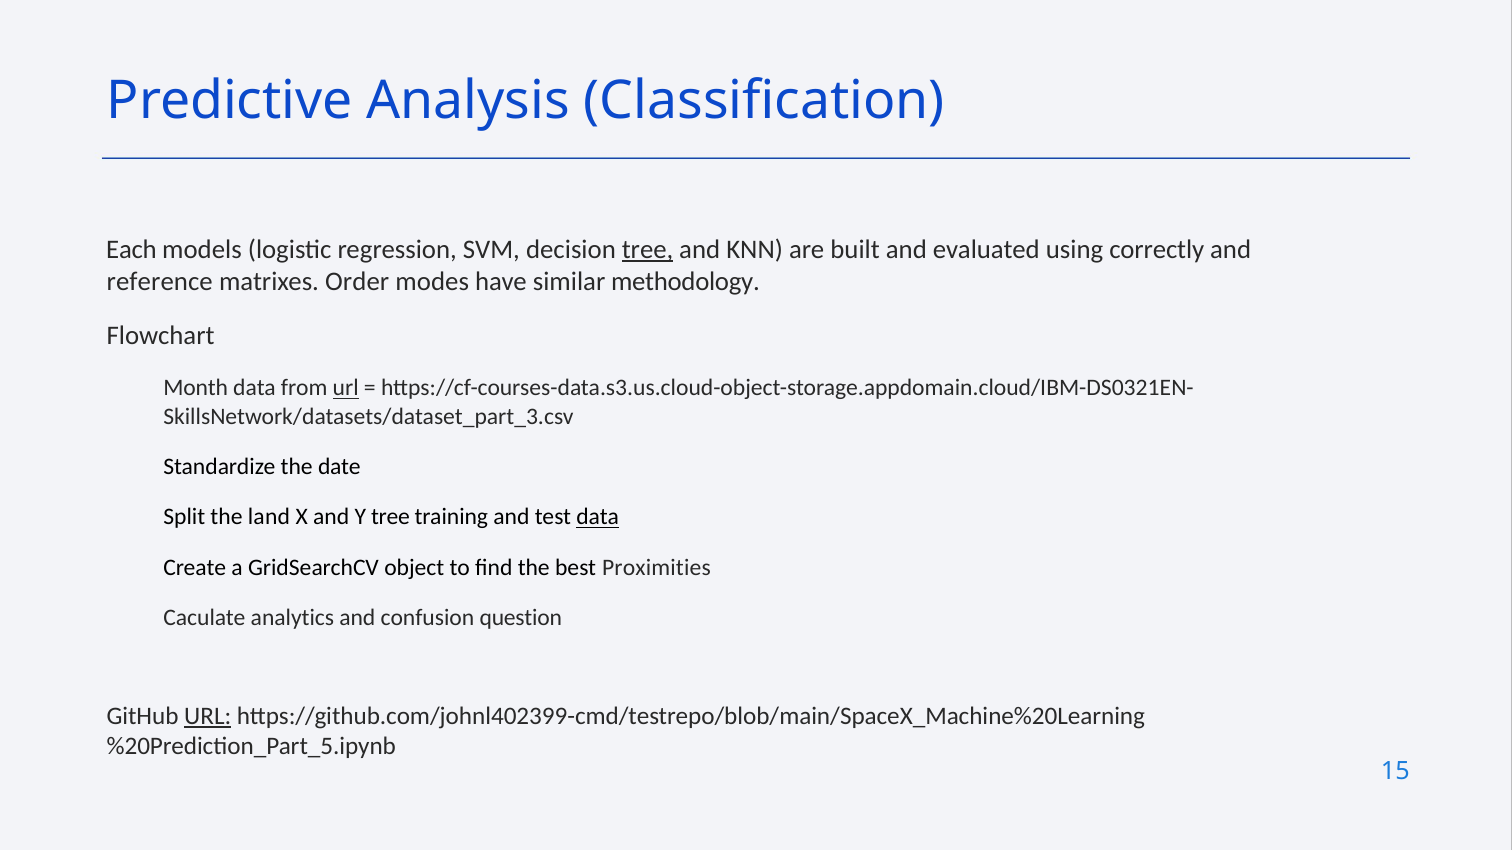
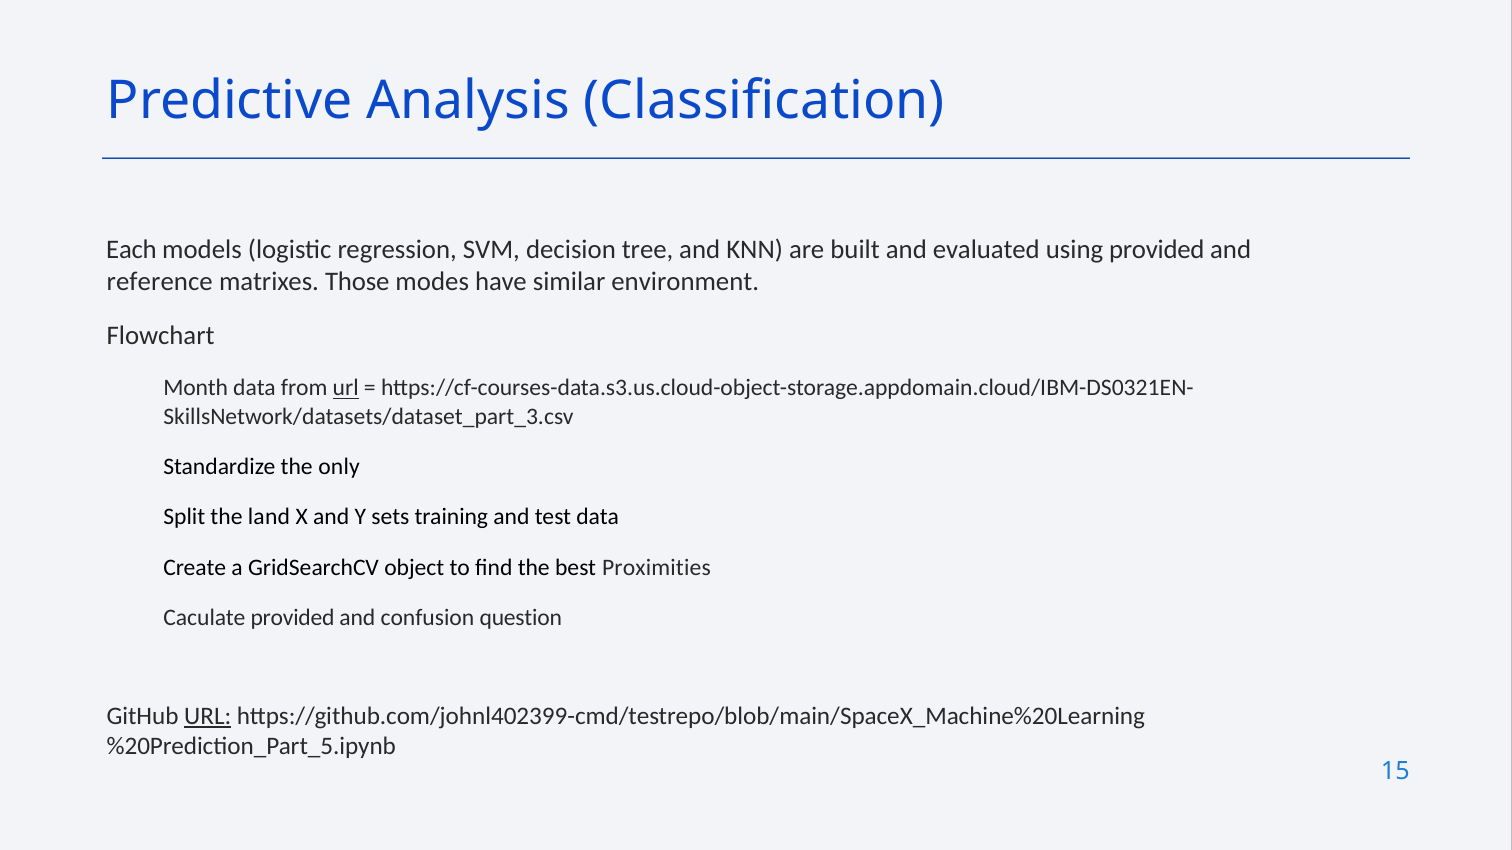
tree underline: present -> none (648, 250)
using correctly: correctly -> provided (1157, 250)
Order: Order -> Those (357, 282)
methodology: methodology -> environment (685, 282)
date: date -> only (339, 467)
Y tree: tree -> sets (390, 518)
data underline: present -> none (598, 518)
Caculate analytics: analytics -> provided (293, 618)
